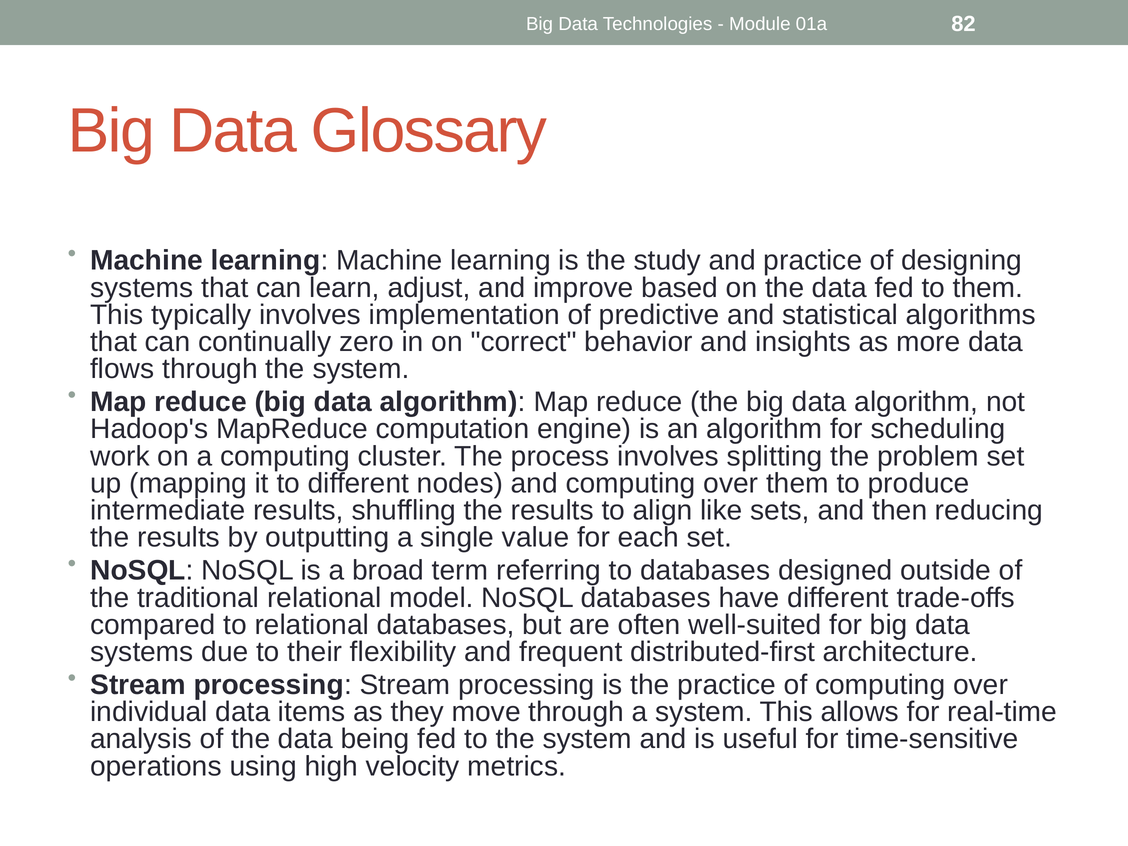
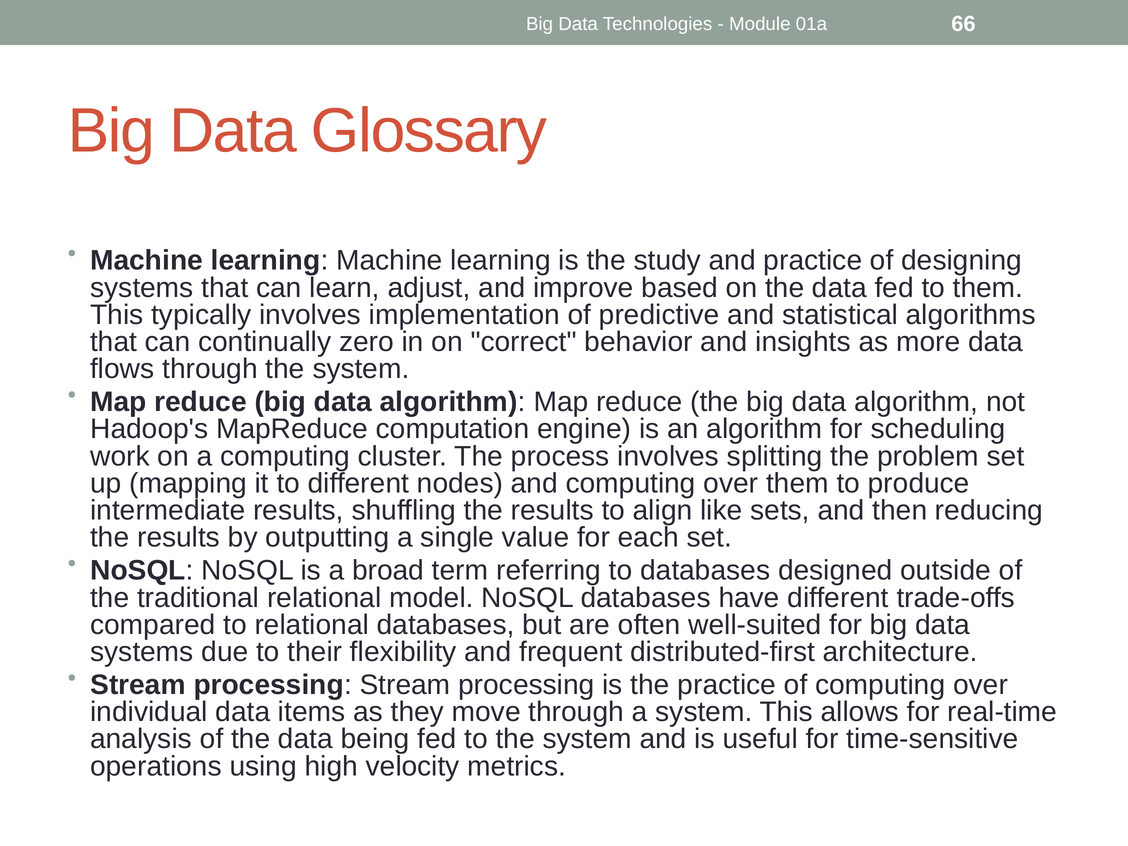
82: 82 -> 66 (963, 24)
